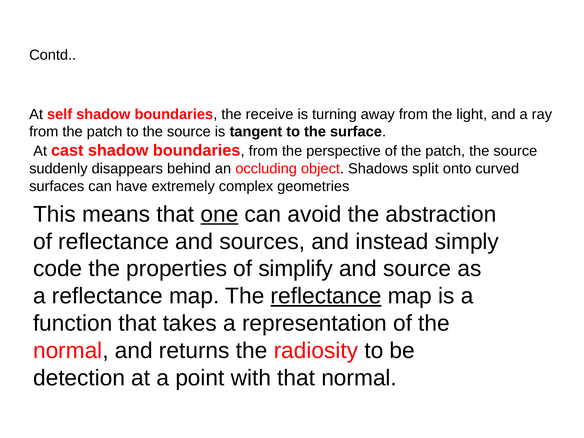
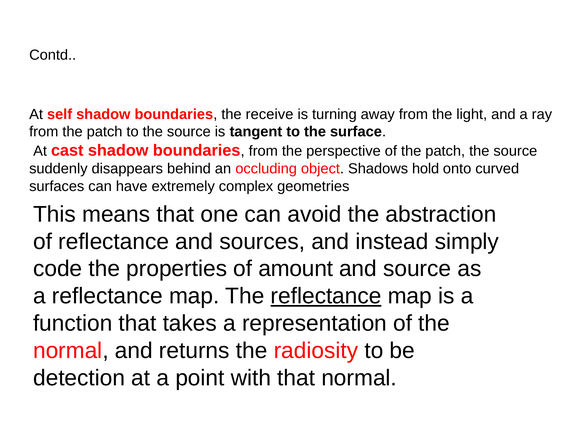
split: split -> hold (426, 169)
one underline: present -> none (219, 214)
simplify: simplify -> amount (296, 269)
